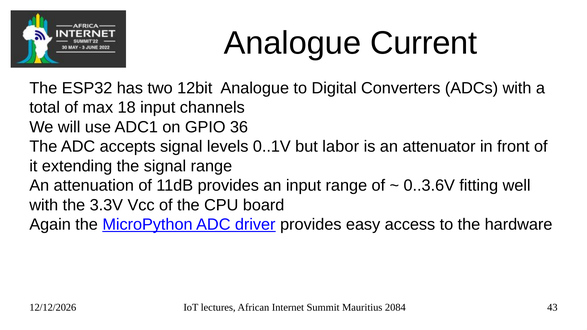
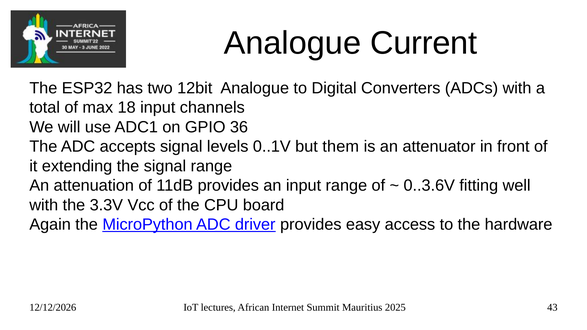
labor: labor -> them (341, 147)
2084: 2084 -> 2025 (395, 308)
